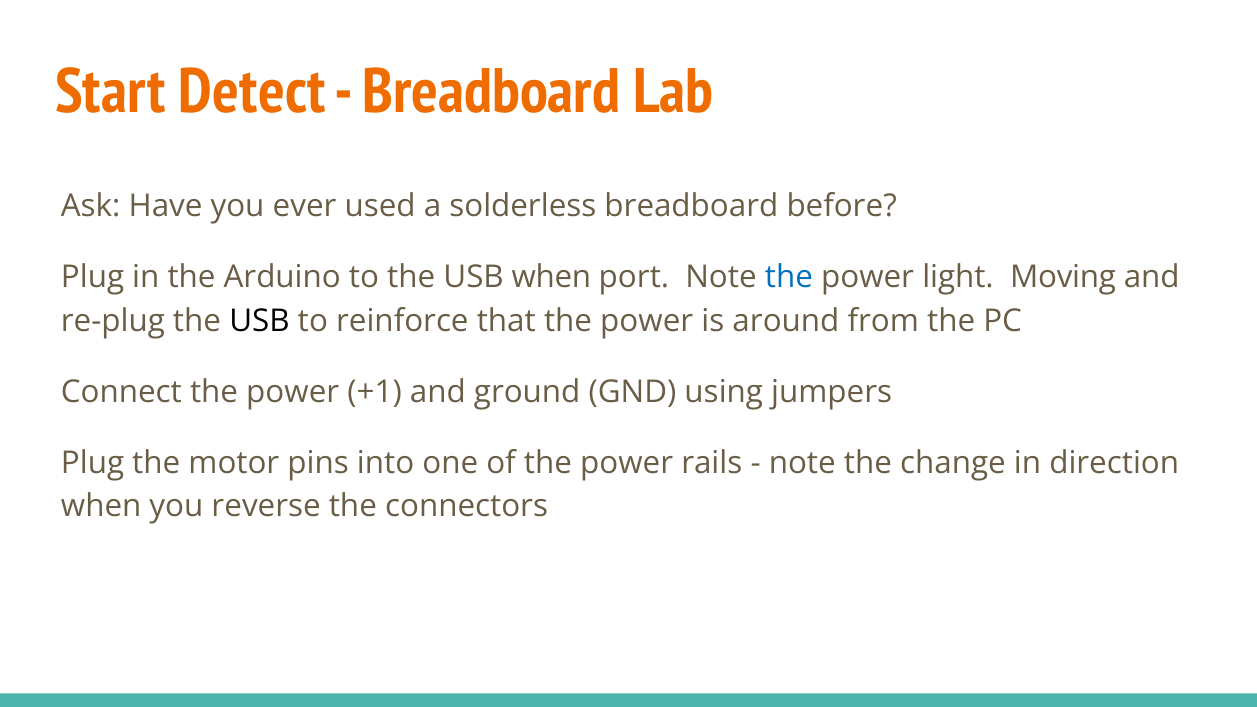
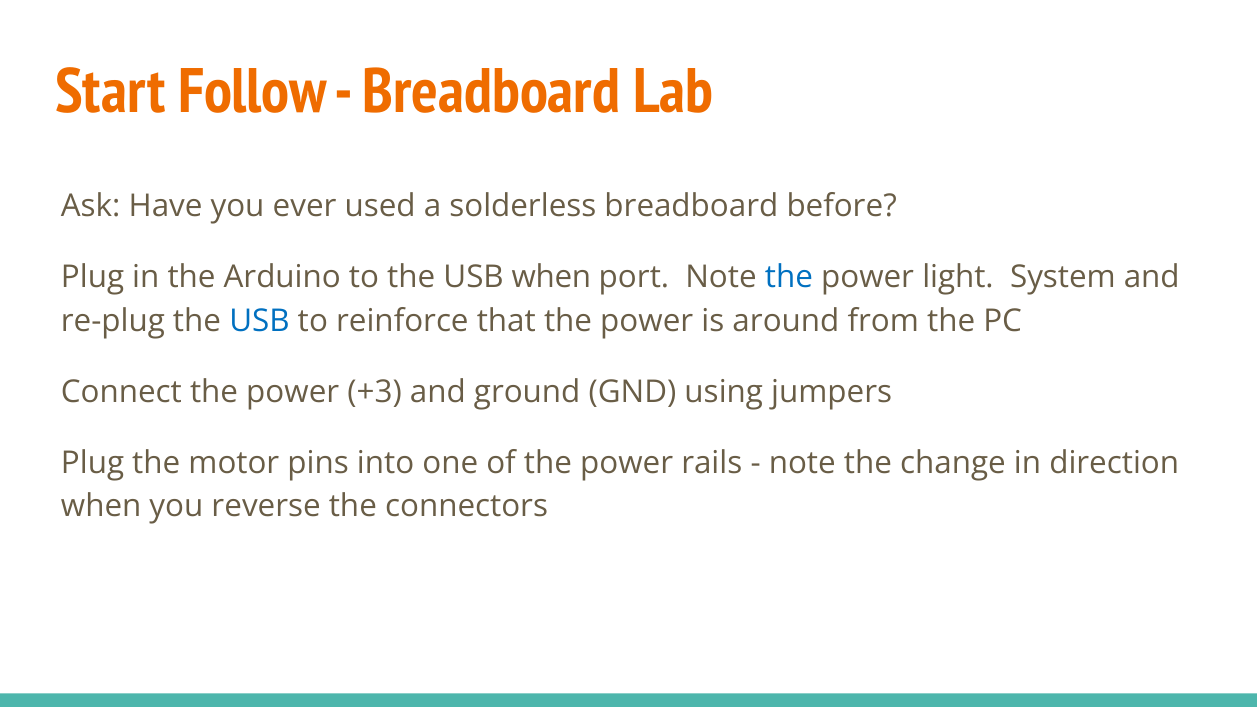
Detect: Detect -> Follow (252, 92)
Moving: Moving -> System (1063, 277)
USB colour: black -> blue (259, 321)
+1: +1 -> +3 (375, 392)
